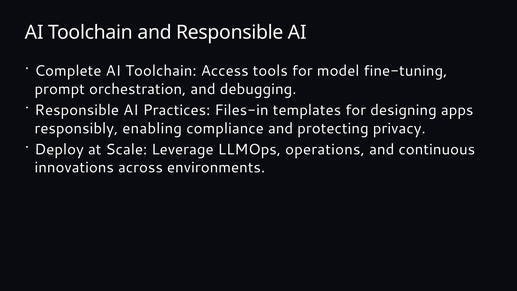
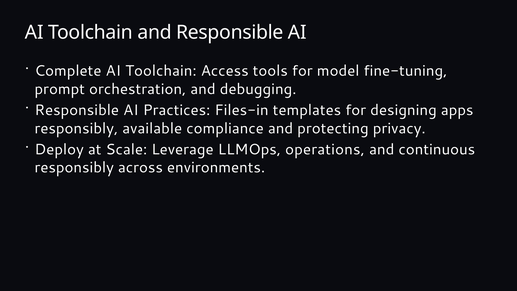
enabling: enabling -> available (152, 128)
innovations: innovations -> responsibly (74, 168)
